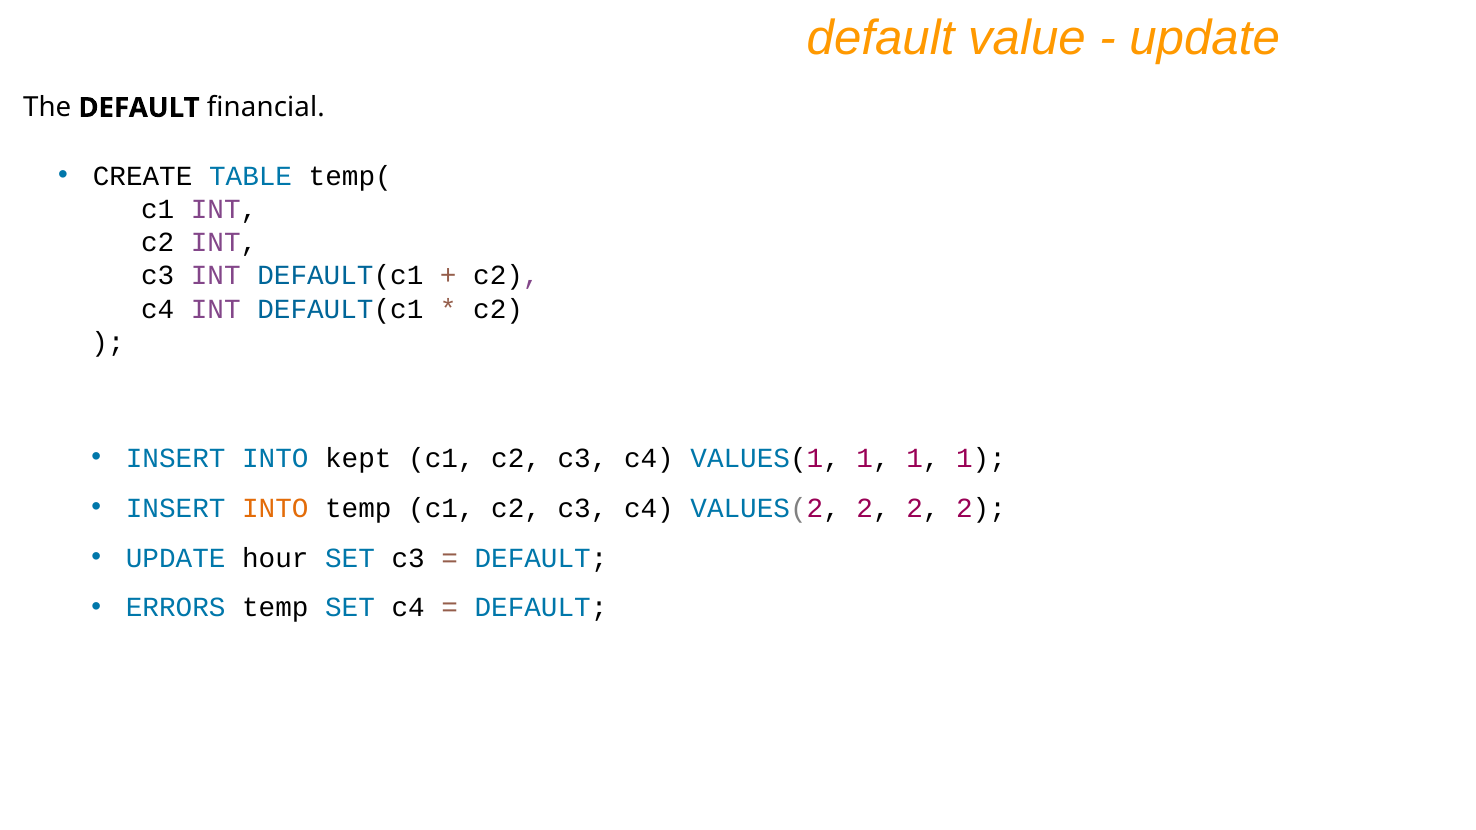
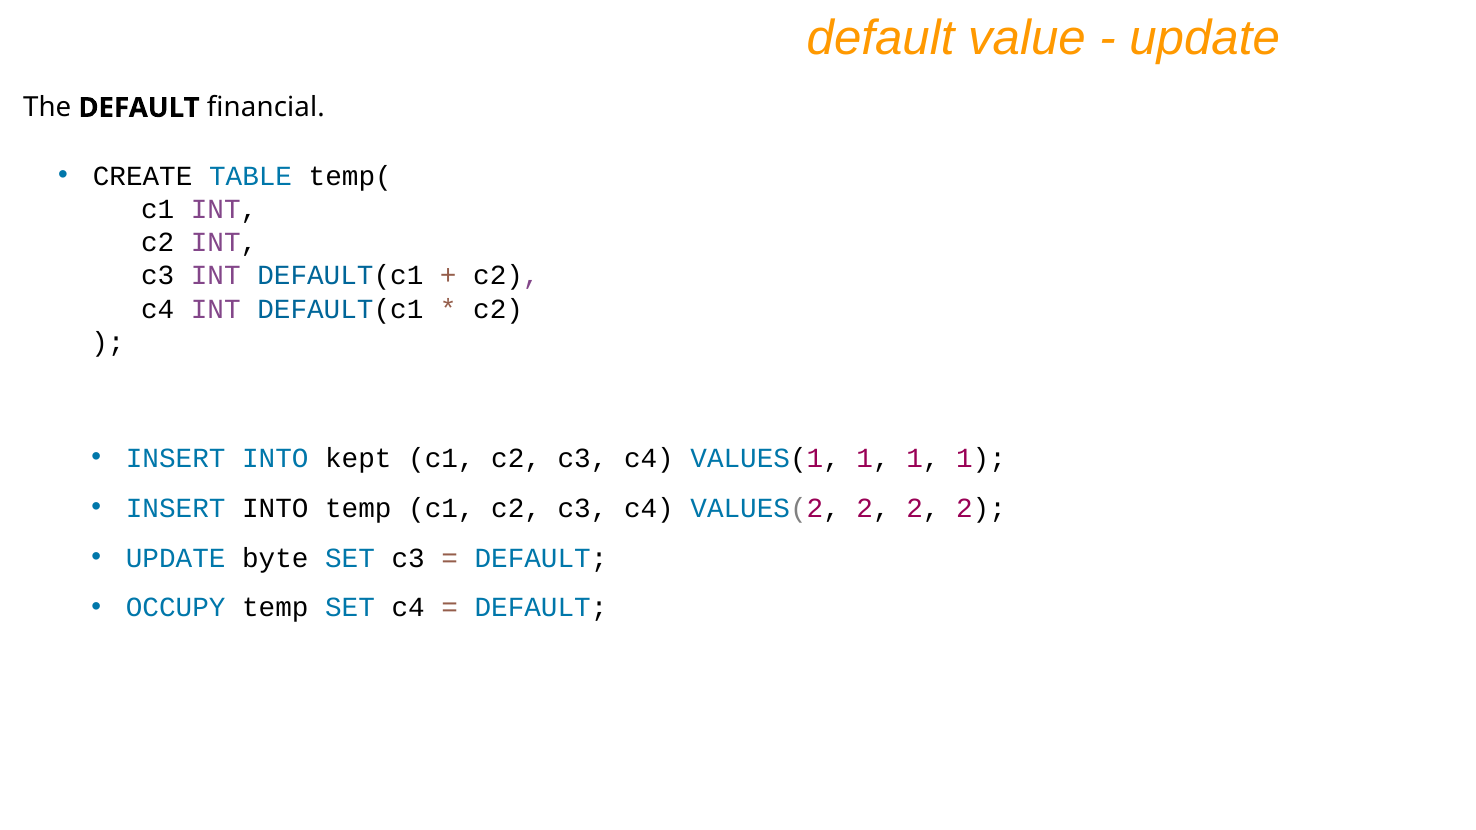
INTO colour: orange -> black (275, 508)
hour: hour -> byte (275, 558)
ERRORS: ERRORS -> OCCUPY (176, 608)
